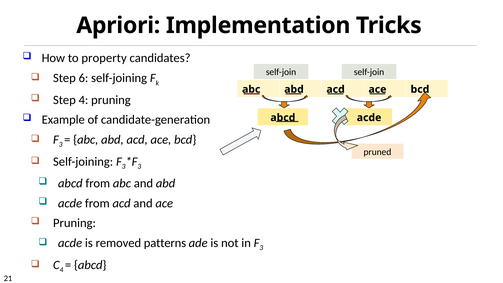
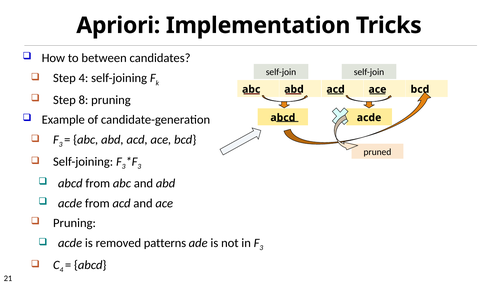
property: property -> between (104, 58)
Step 6: 6 -> 4 (83, 78)
Step 4: 4 -> 8 (83, 100)
